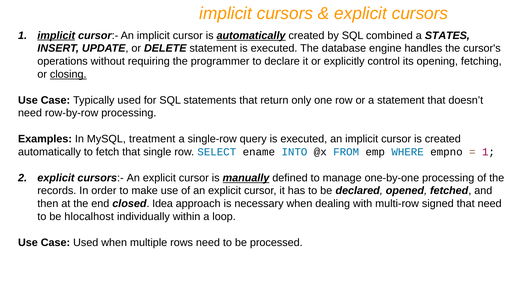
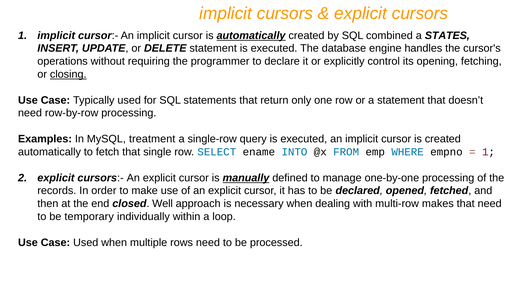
implicit underline: present -> none (56, 35)
Idea: Idea -> Well (163, 204)
signed: signed -> makes (438, 204)
hlocalhost: hlocalhost -> temporary (89, 216)
